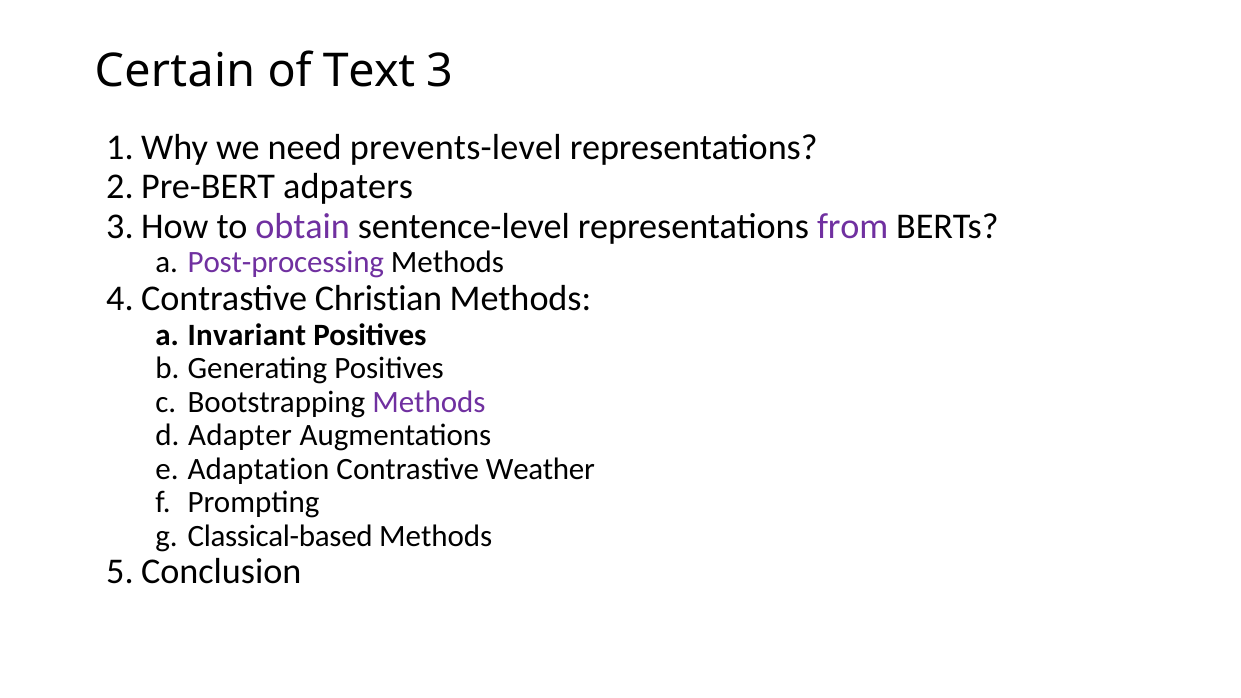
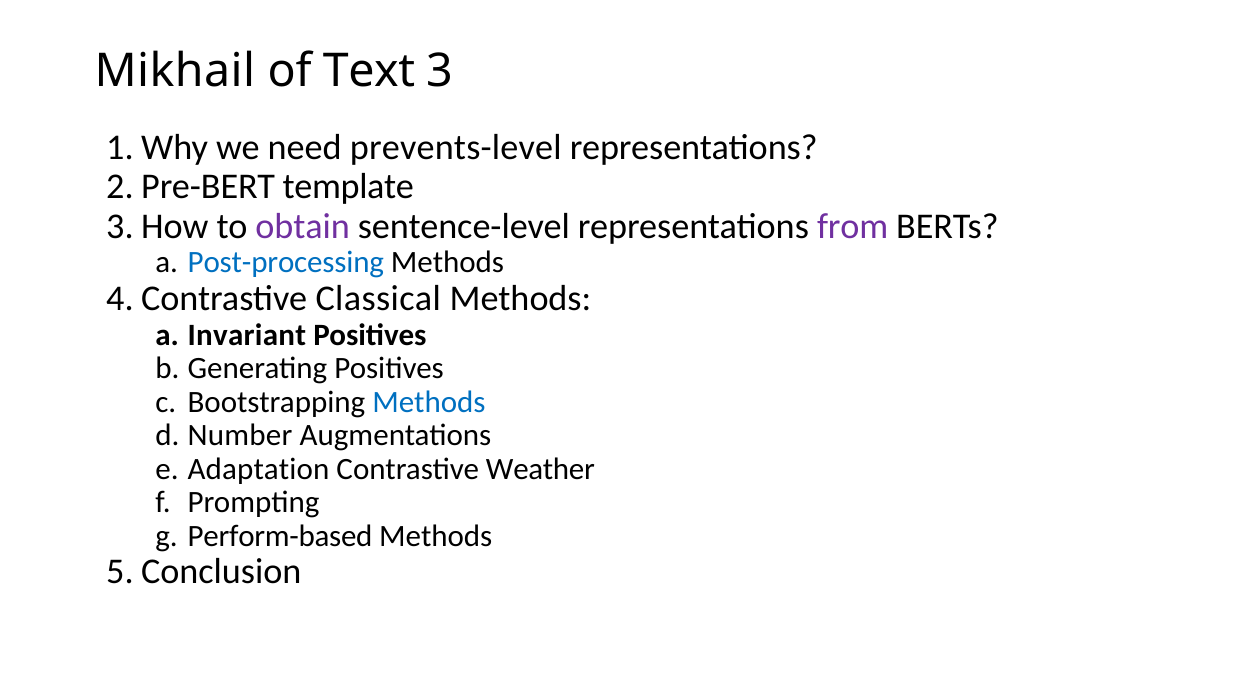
Certain: Certain -> Mikhail (175, 72)
adpaters: adpaters -> template (348, 187)
Post-processing colour: purple -> blue (286, 262)
Christian: Christian -> Classical (378, 299)
Methods colour: purple -> blue (429, 402)
Adapter: Adapter -> Number (240, 435)
Classical-based: Classical-based -> Perform-based (280, 536)
